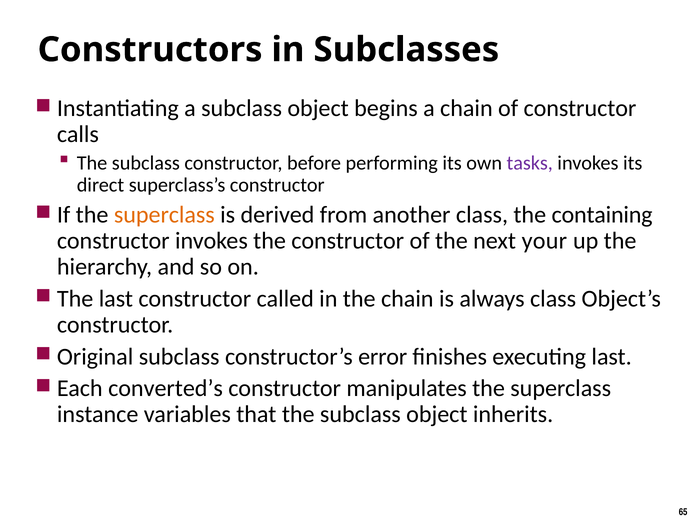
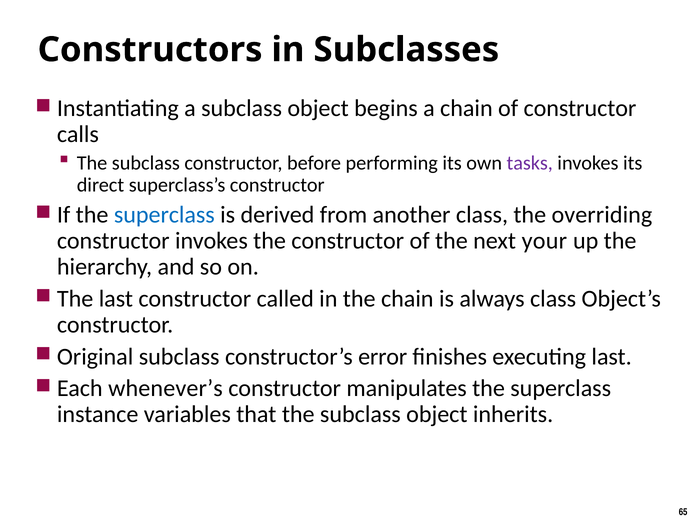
superclass colour: orange -> blue (164, 215)
containing: containing -> overriding (602, 215)
converted’s: converted’s -> whenever’s (165, 389)
